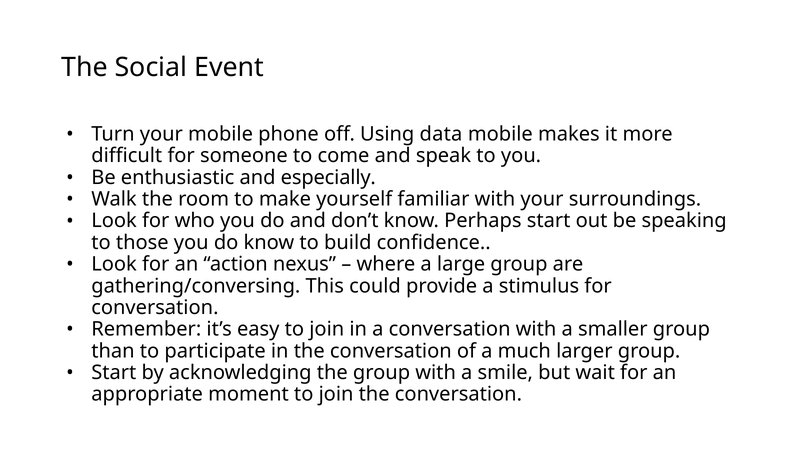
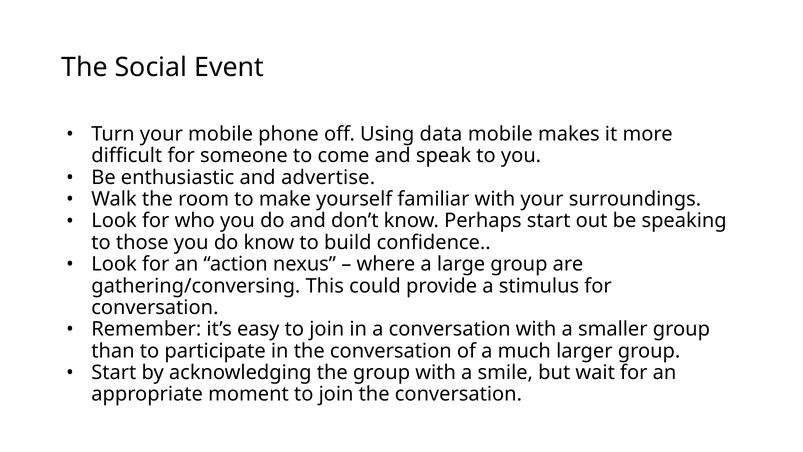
especially: especially -> advertise (328, 177)
